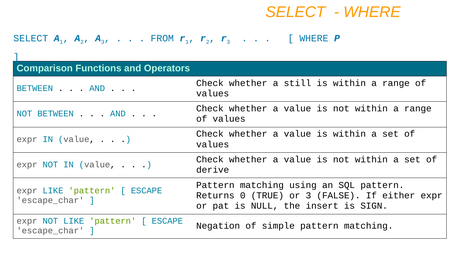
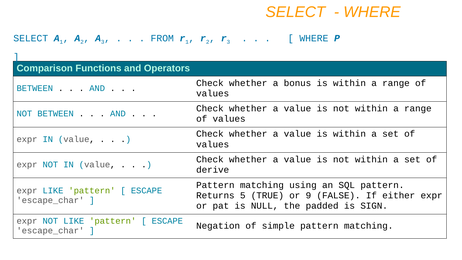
still: still -> bonus (298, 83)
0: 0 -> 5 (243, 195)
or 3: 3 -> 9 (308, 195)
insert: insert -> padded (322, 206)
